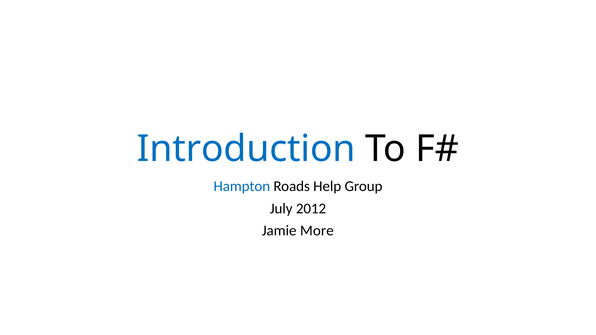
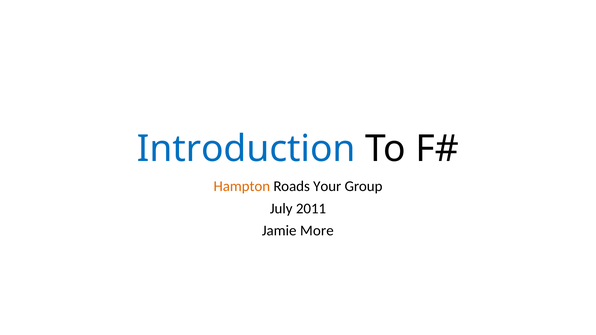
Hampton colour: blue -> orange (242, 186)
Help: Help -> Your (327, 186)
2012: 2012 -> 2011 (311, 209)
